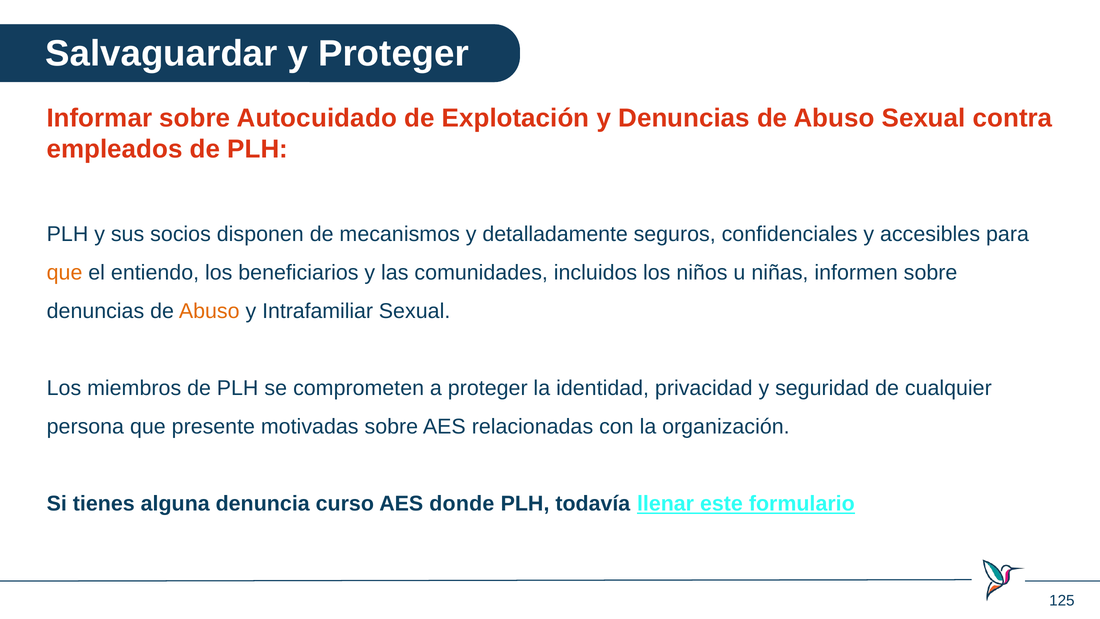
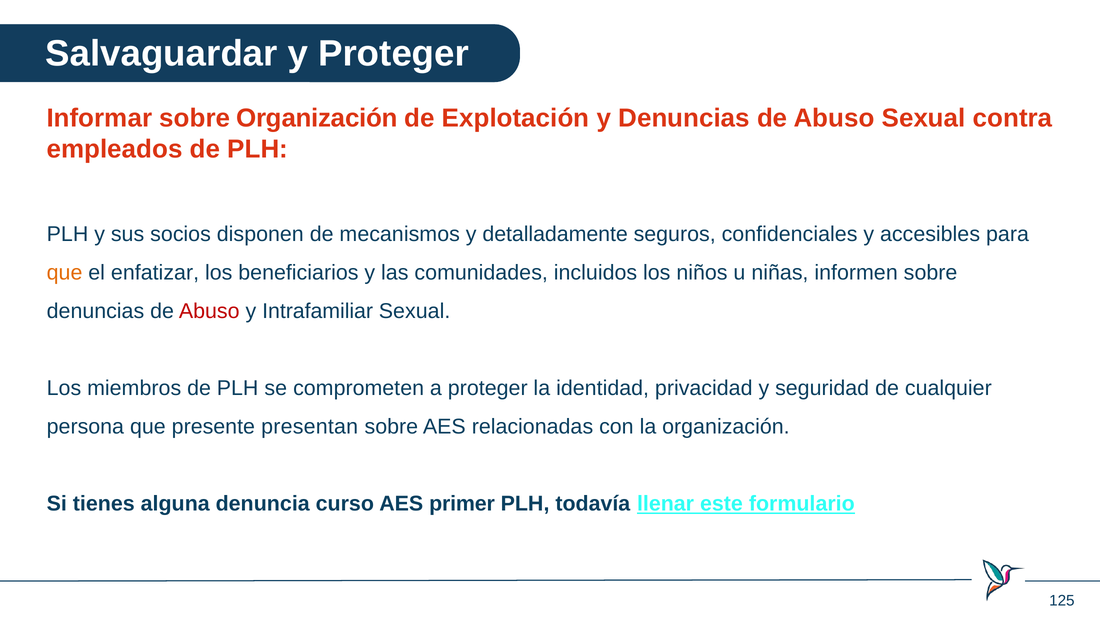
sobre Autocuidado: Autocuidado -> Organización (317, 118)
entiendo: entiendo -> enfatizar (155, 273)
Abuso colour: orange -> red (209, 311)
motivadas: motivadas -> presentan (310, 427)
donde: donde -> primer (462, 504)
